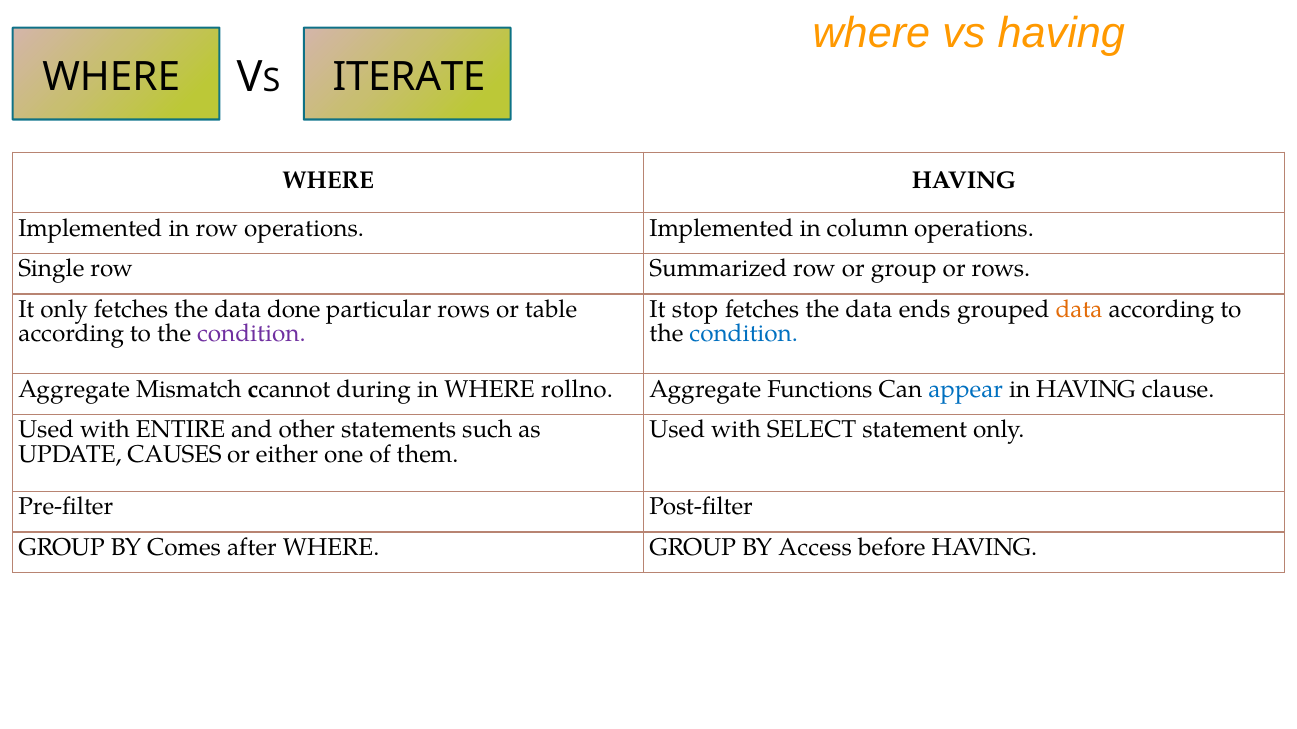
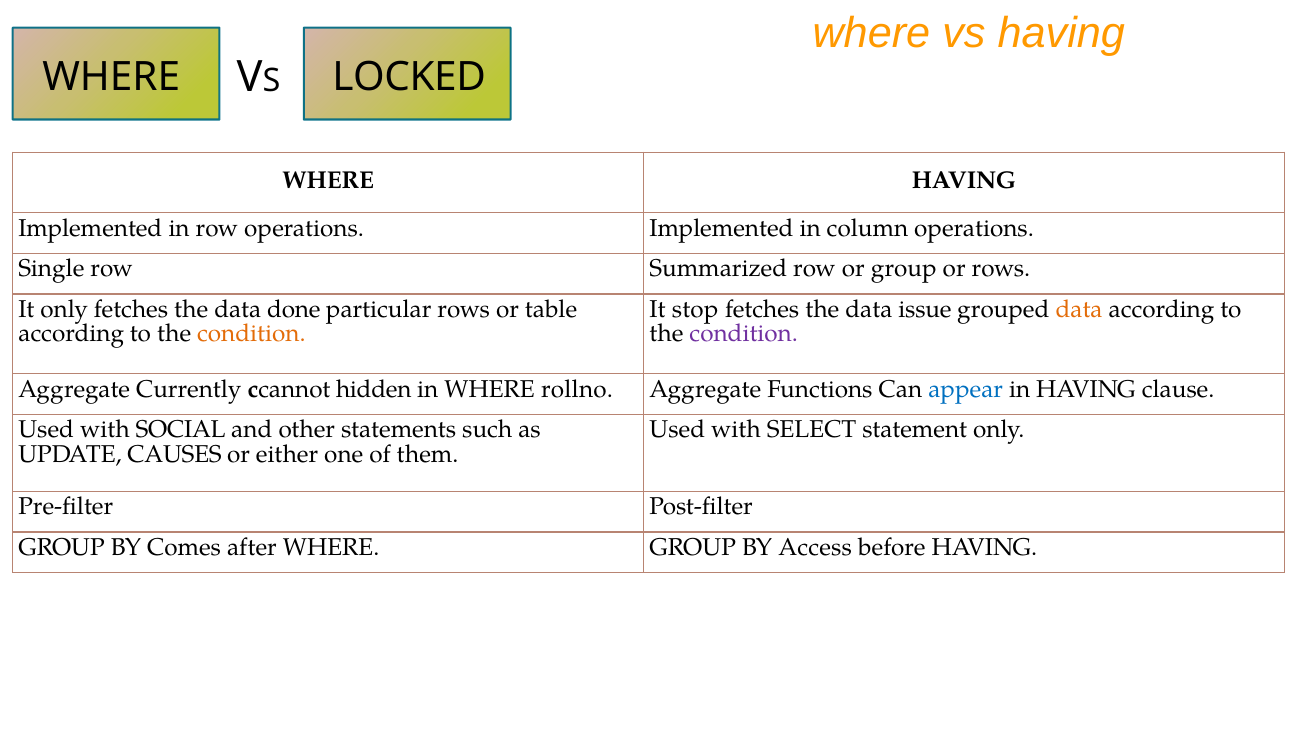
ITERATE: ITERATE -> LOCKED (409, 77)
ends: ends -> issue (925, 310)
condition colour: purple -> orange (251, 334)
condition colour: blue -> purple (744, 334)
Mismatch: Mismatch -> Currently (189, 389)
during: during -> hidden (374, 389)
ENTIRE: ENTIRE -> SOCIAL (181, 430)
